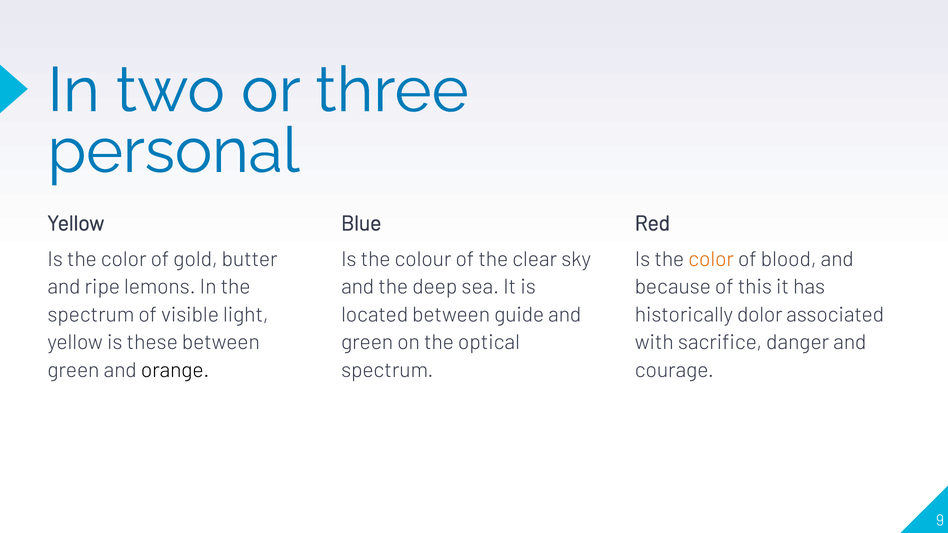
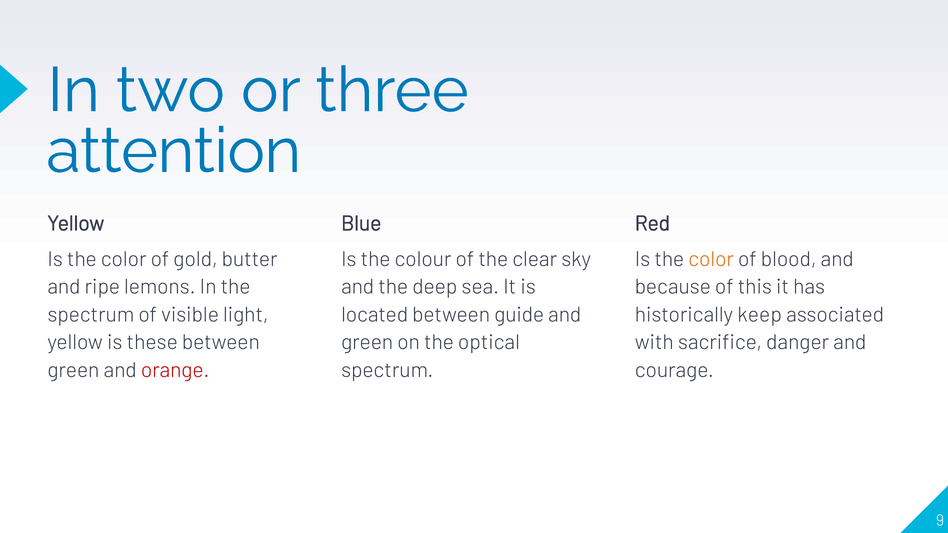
personal: personal -> attention (174, 151)
dolor: dolor -> keep (760, 315)
orange colour: black -> red (175, 370)
